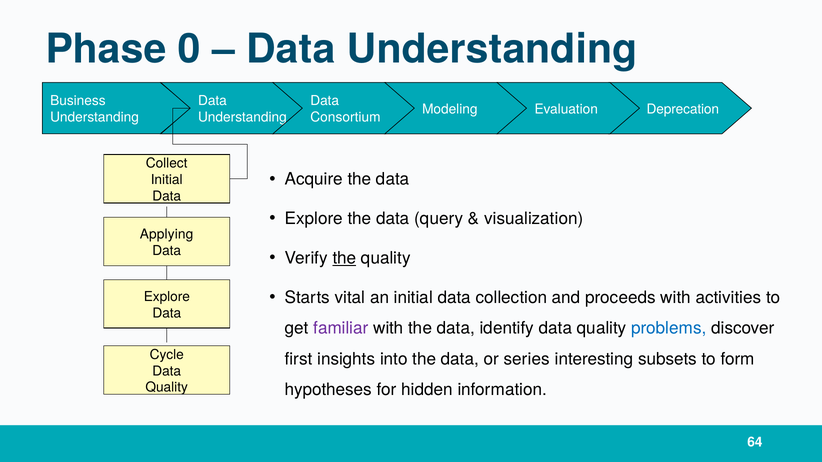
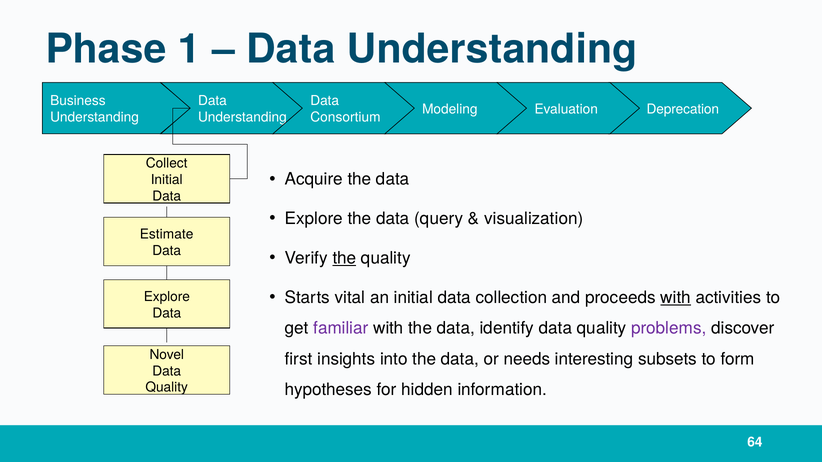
0: 0 -> 1 (189, 49)
Applying: Applying -> Estimate (167, 234)
with underline: none -> present (676, 298)
problems colour: blue -> purple (669, 328)
Cycle: Cycle -> Novel (167, 355)
series: series -> needs (527, 359)
